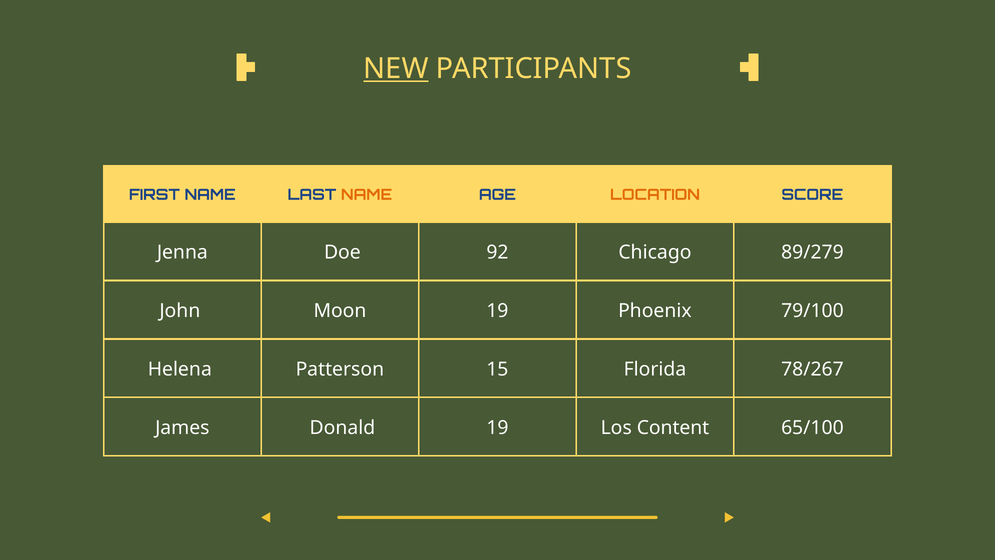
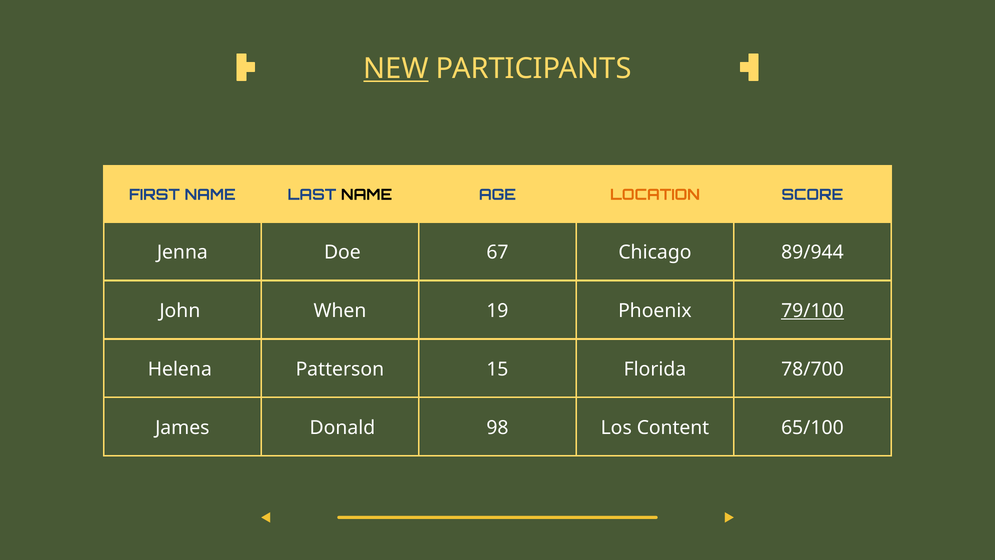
NAME colour: orange -> black (367, 195)
92: 92 -> 67 (497, 252)
89/279: 89/279 -> 89/944 (812, 252)
Moon: Moon -> When (340, 311)
79/100 underline: none -> present (812, 311)
78/267: 78/267 -> 78/700 (812, 369)
Donald 19: 19 -> 98 (497, 427)
